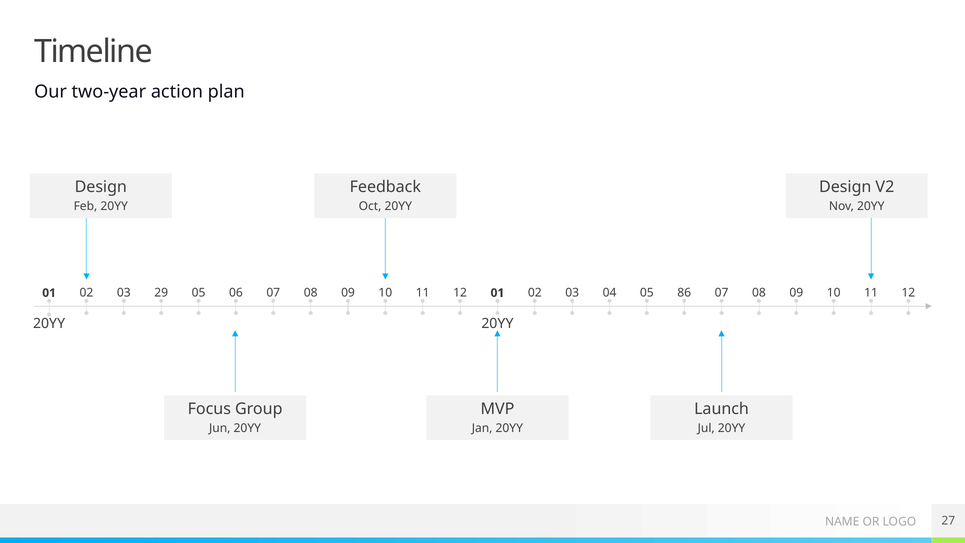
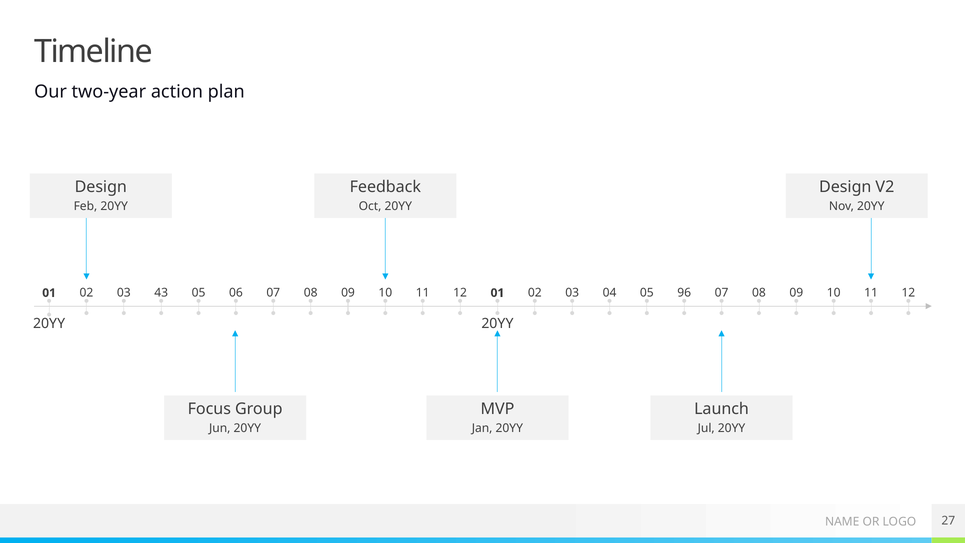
29: 29 -> 43 (161, 293)
86: 86 -> 96 (684, 293)
